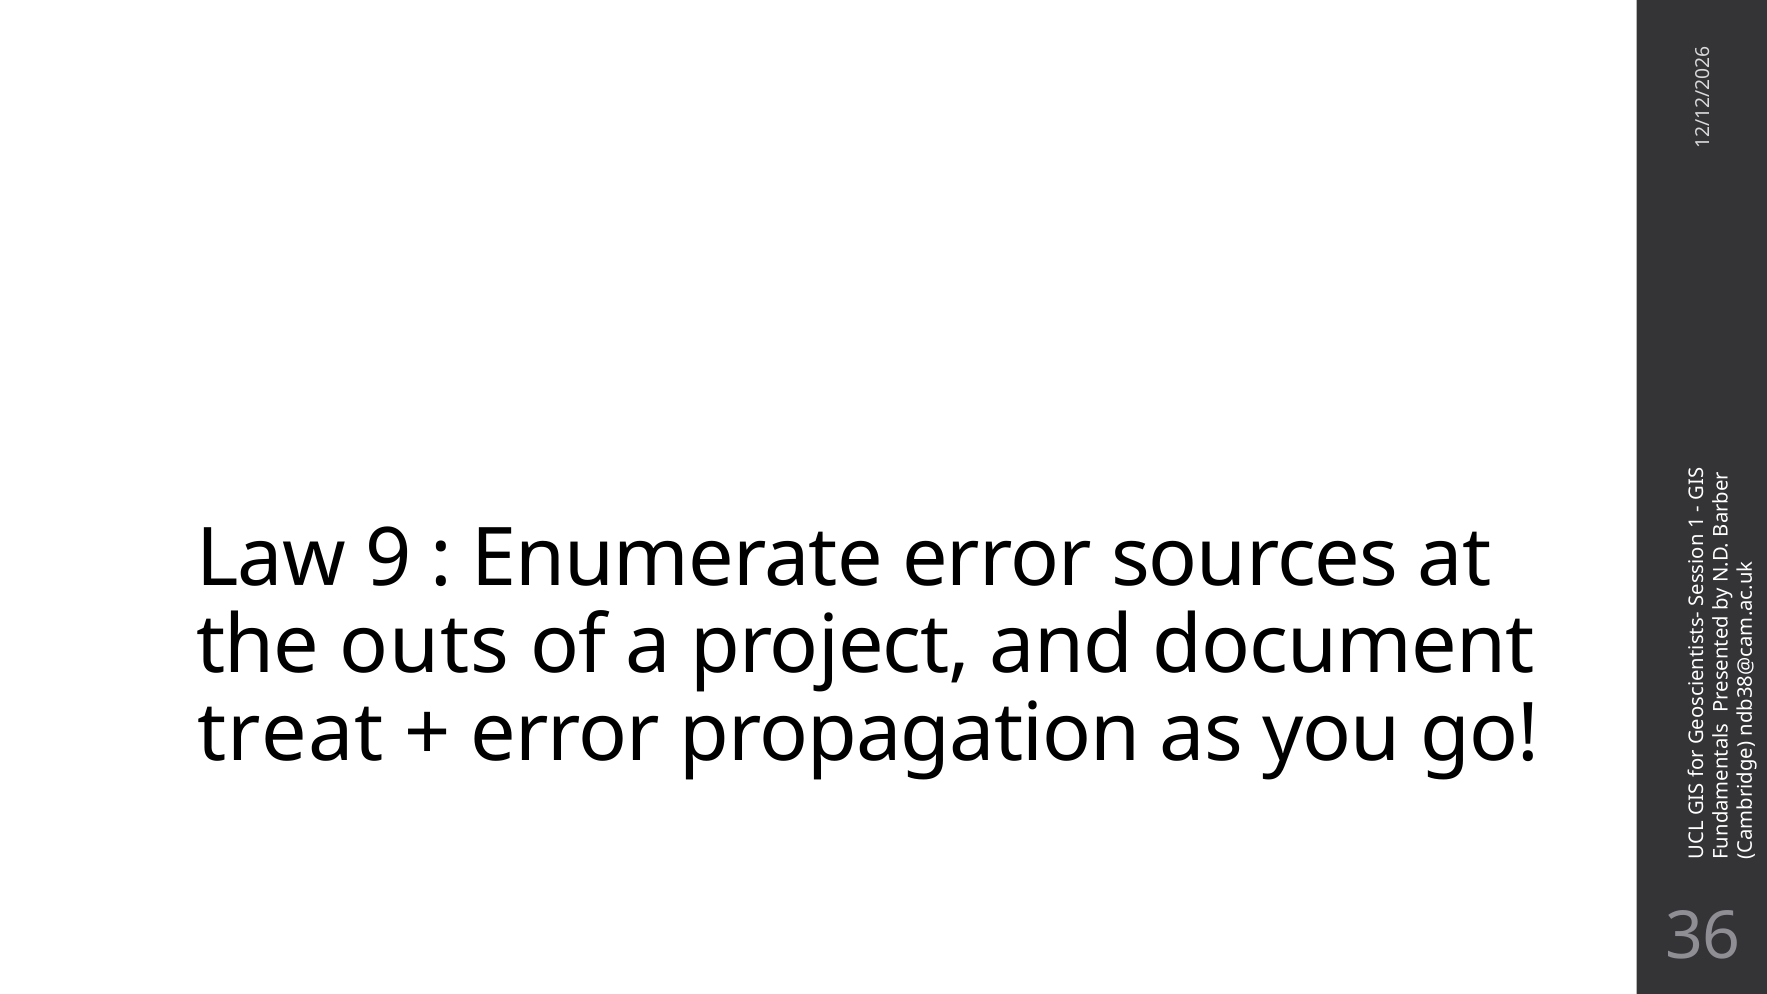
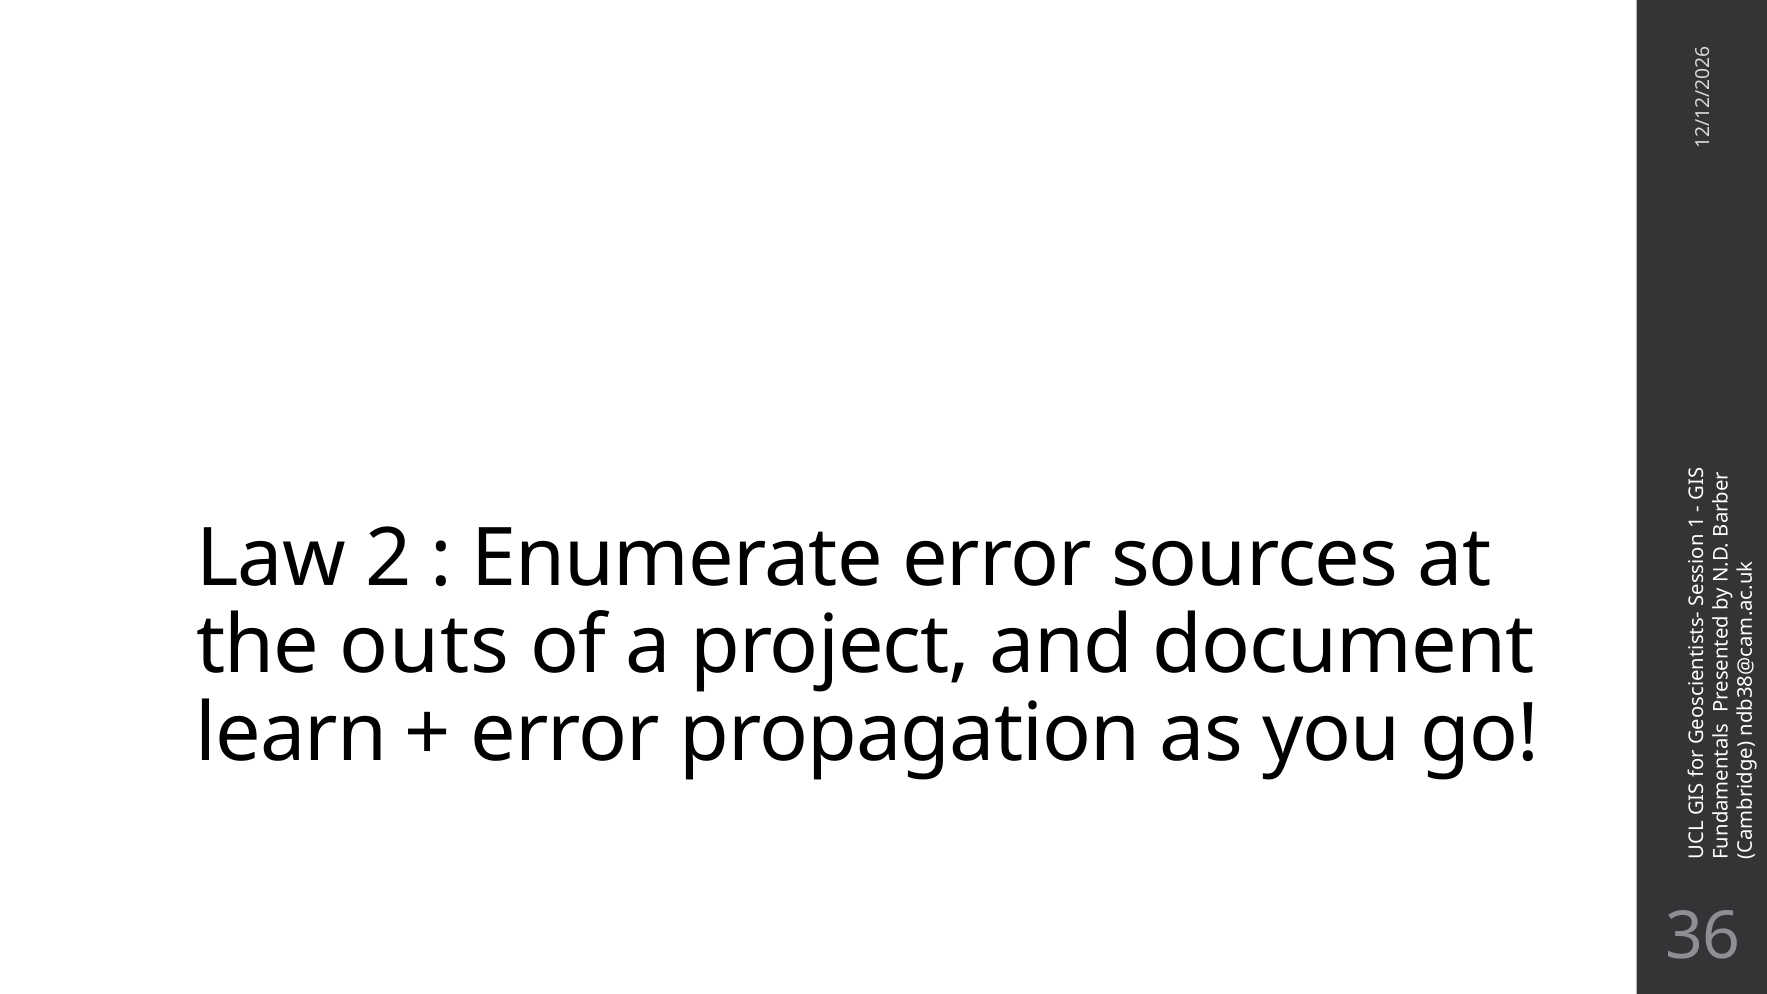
Law 9: 9 -> 2 (388, 558)
treat: treat -> learn (291, 733)
